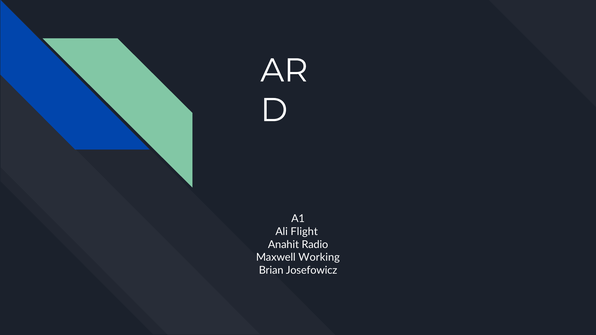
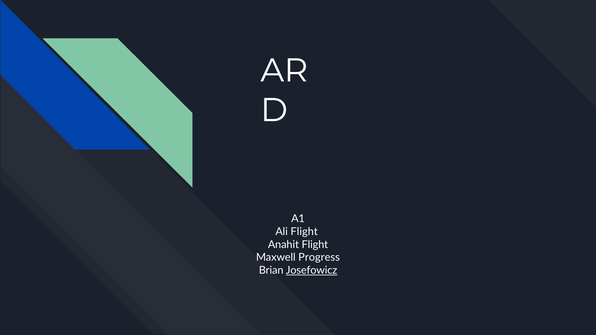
Anahit Radio: Radio -> Flight (315, 245)
Working: Working -> Progress (319, 258)
Josefowicz underline: none -> present (312, 271)
